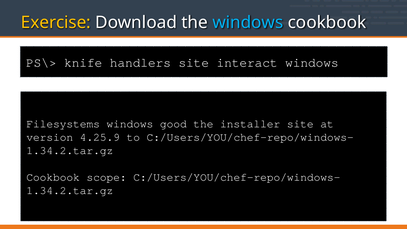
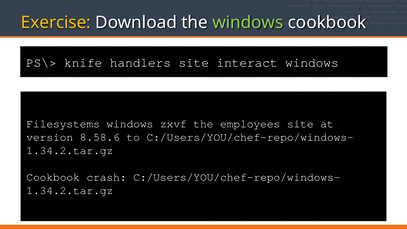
windows colour: light blue -> light green (248, 22)
good: good -> zxvf (173, 124)
installer: installer -> employees (250, 124)
4.25.9: 4.25.9 -> 8.58.6 (100, 137)
scope: scope -> crash (107, 177)
